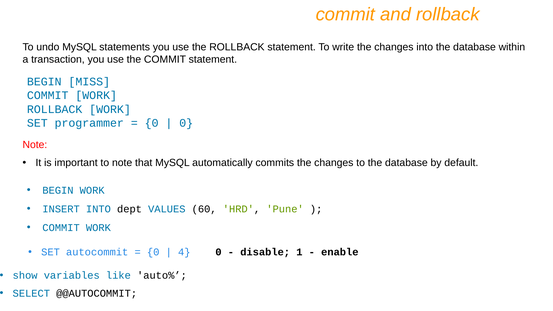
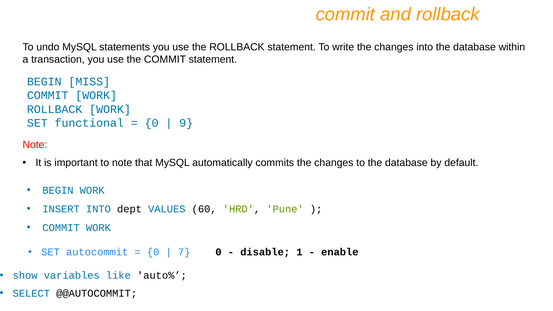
programmer: programmer -> functional (89, 123)
0: 0 -> 9 (186, 123)
4: 4 -> 7 (184, 252)
